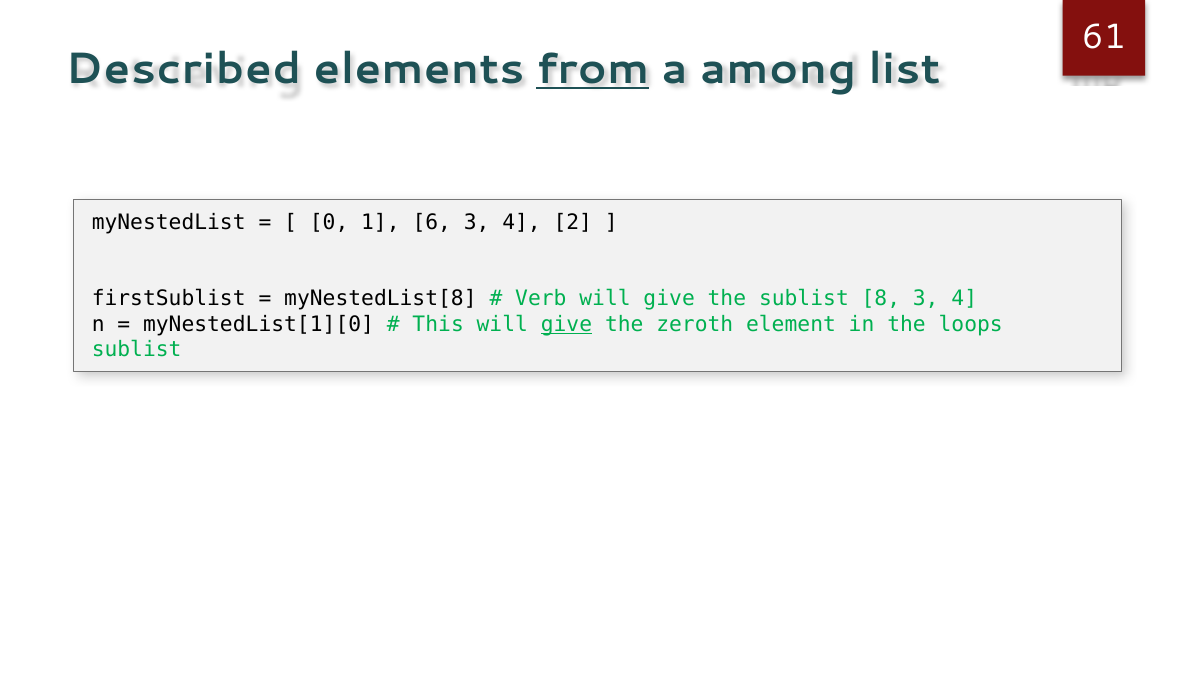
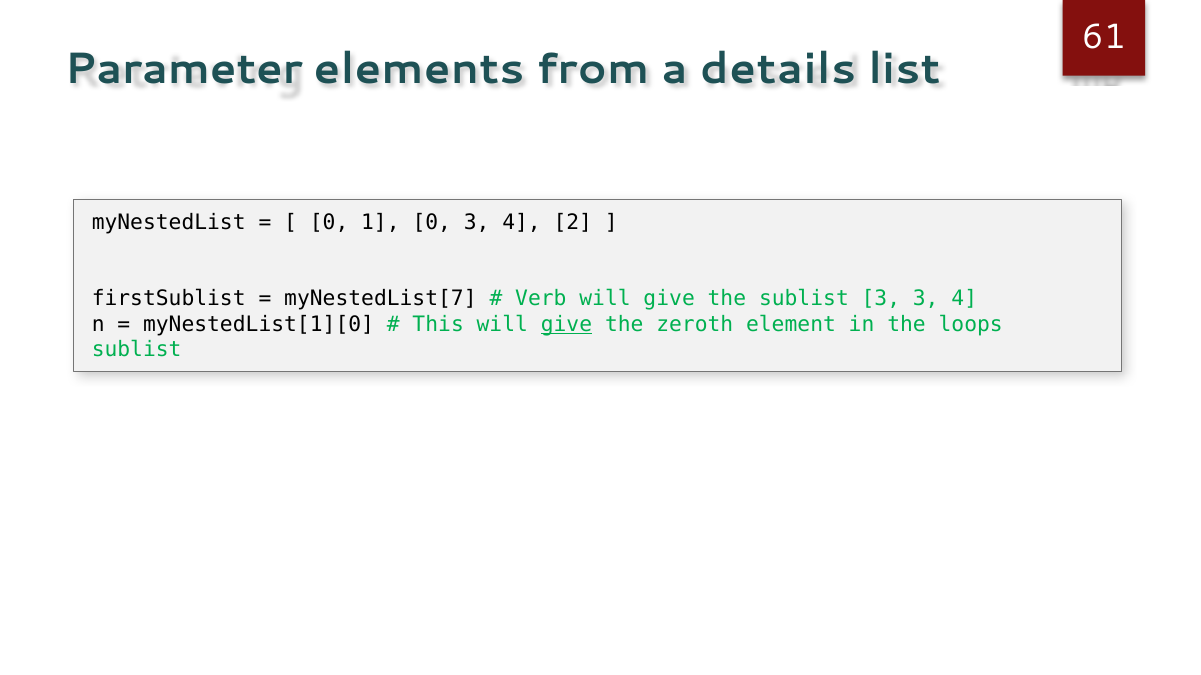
Described: Described -> Parameter (184, 69)
from underline: present -> none (593, 69)
among: among -> details (778, 69)
1 6: 6 -> 0 (432, 223)
myNestedList[8: myNestedList[8 -> myNestedList[7 (380, 299)
sublist 8: 8 -> 3 (881, 299)
